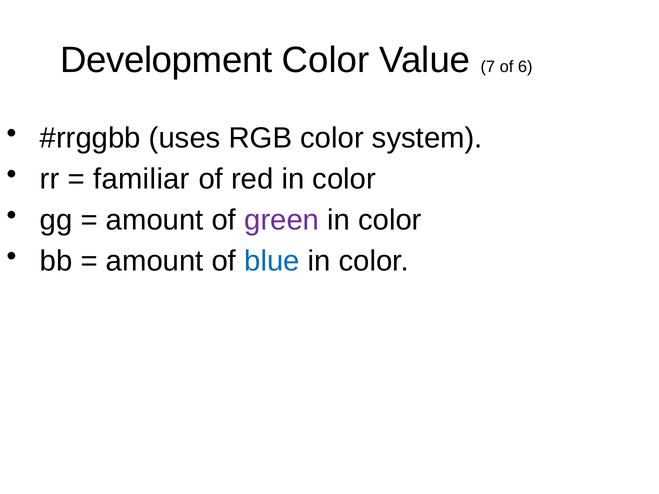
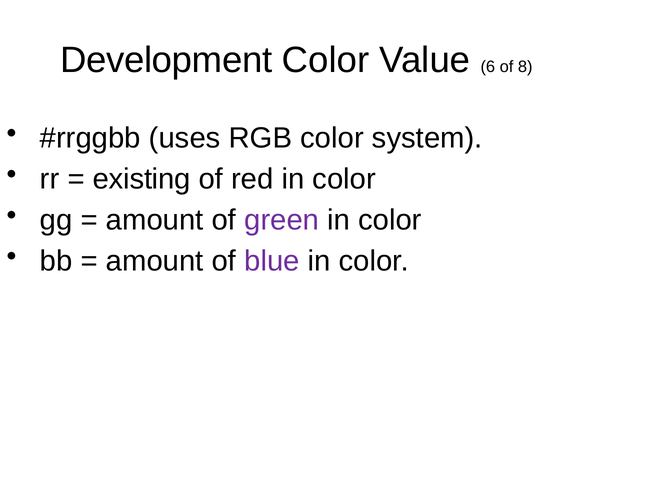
7: 7 -> 6 (488, 67)
6: 6 -> 8 (525, 67)
familiar: familiar -> existing (142, 179)
blue colour: blue -> purple (272, 261)
